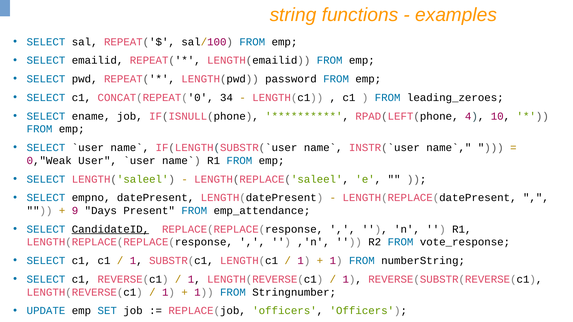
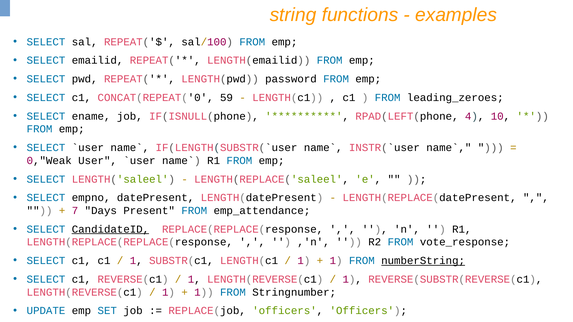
34: 34 -> 59 (226, 98)
9: 9 -> 7 (75, 211)
numberString underline: none -> present (423, 261)
